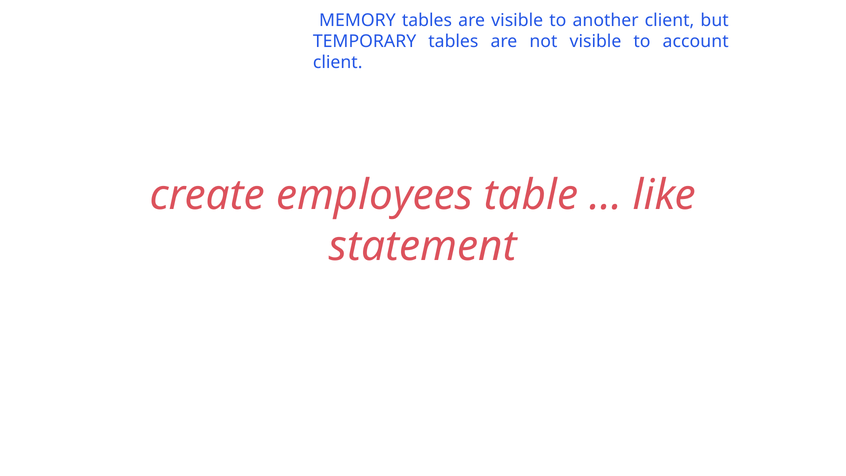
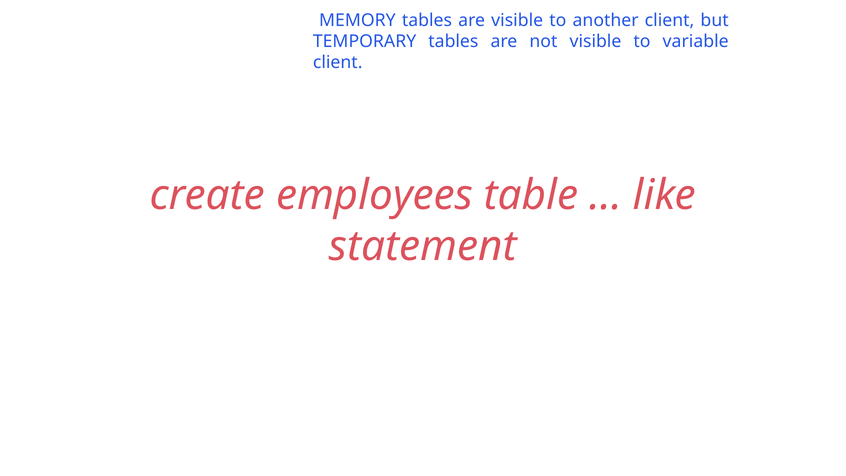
account: account -> variable (696, 41)
